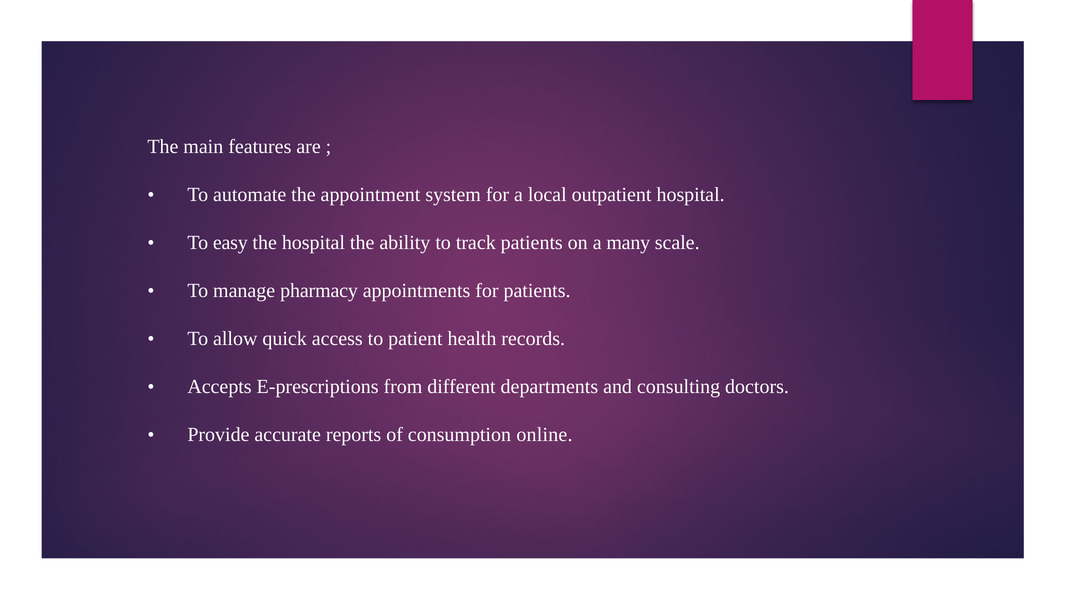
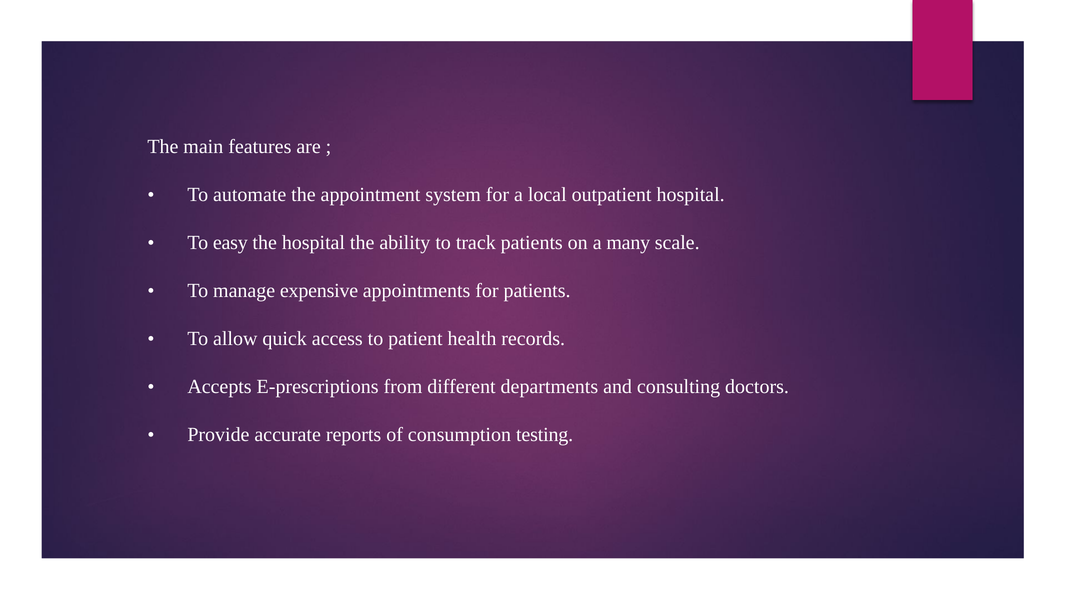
pharmacy: pharmacy -> expensive (319, 291)
online: online -> testing (545, 434)
